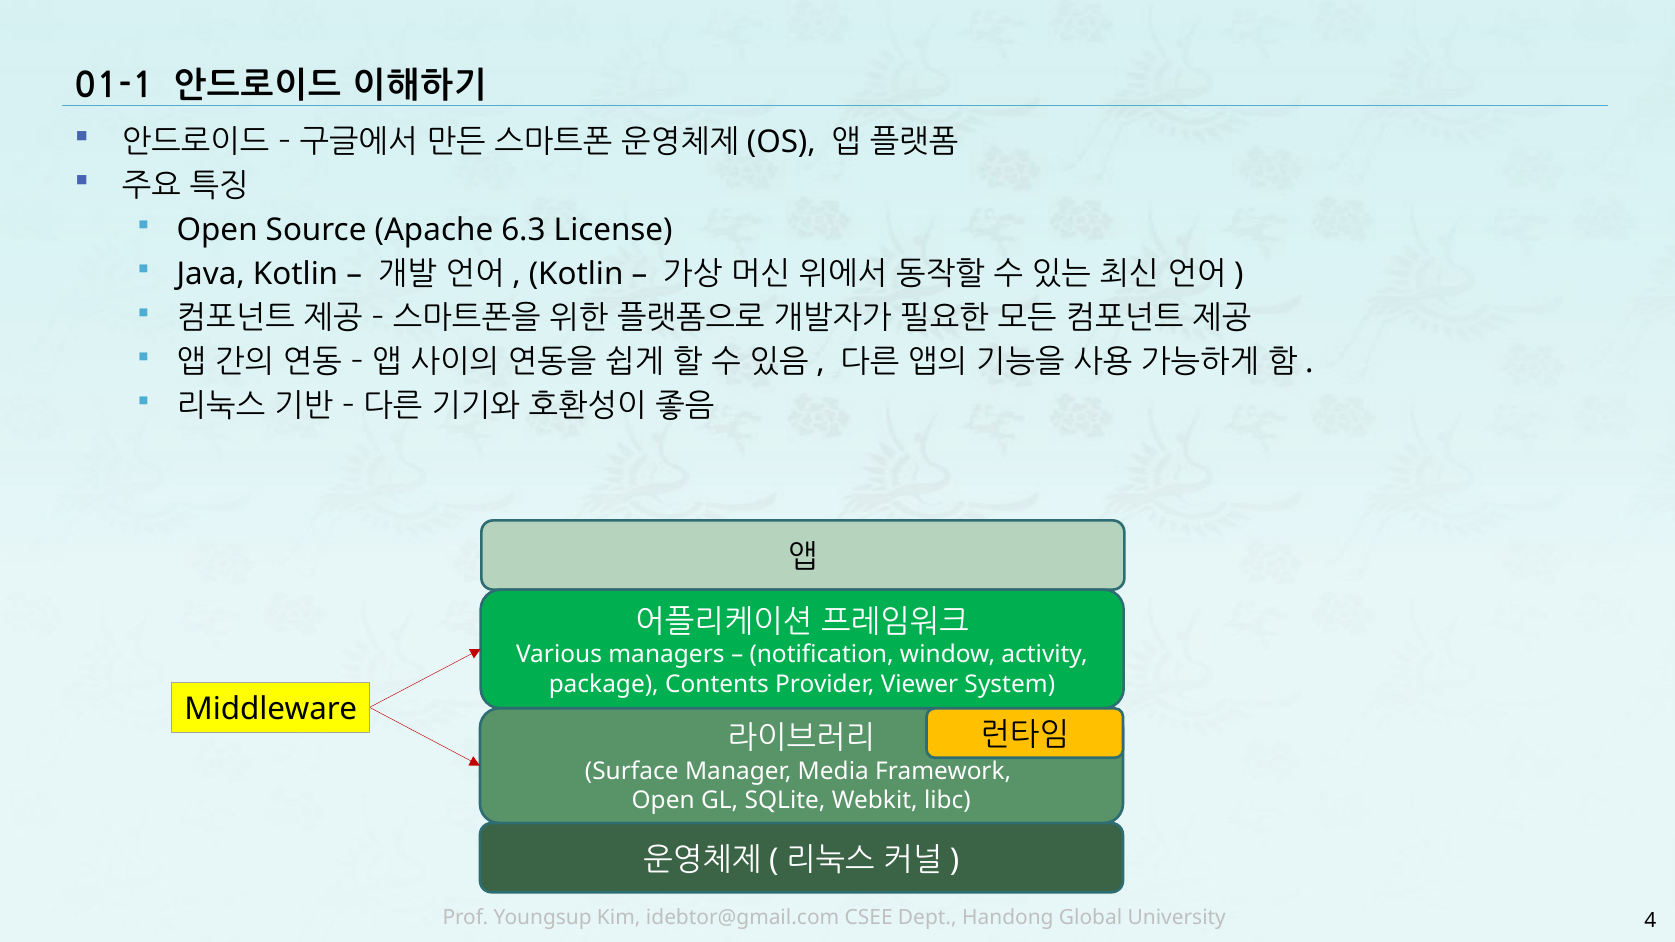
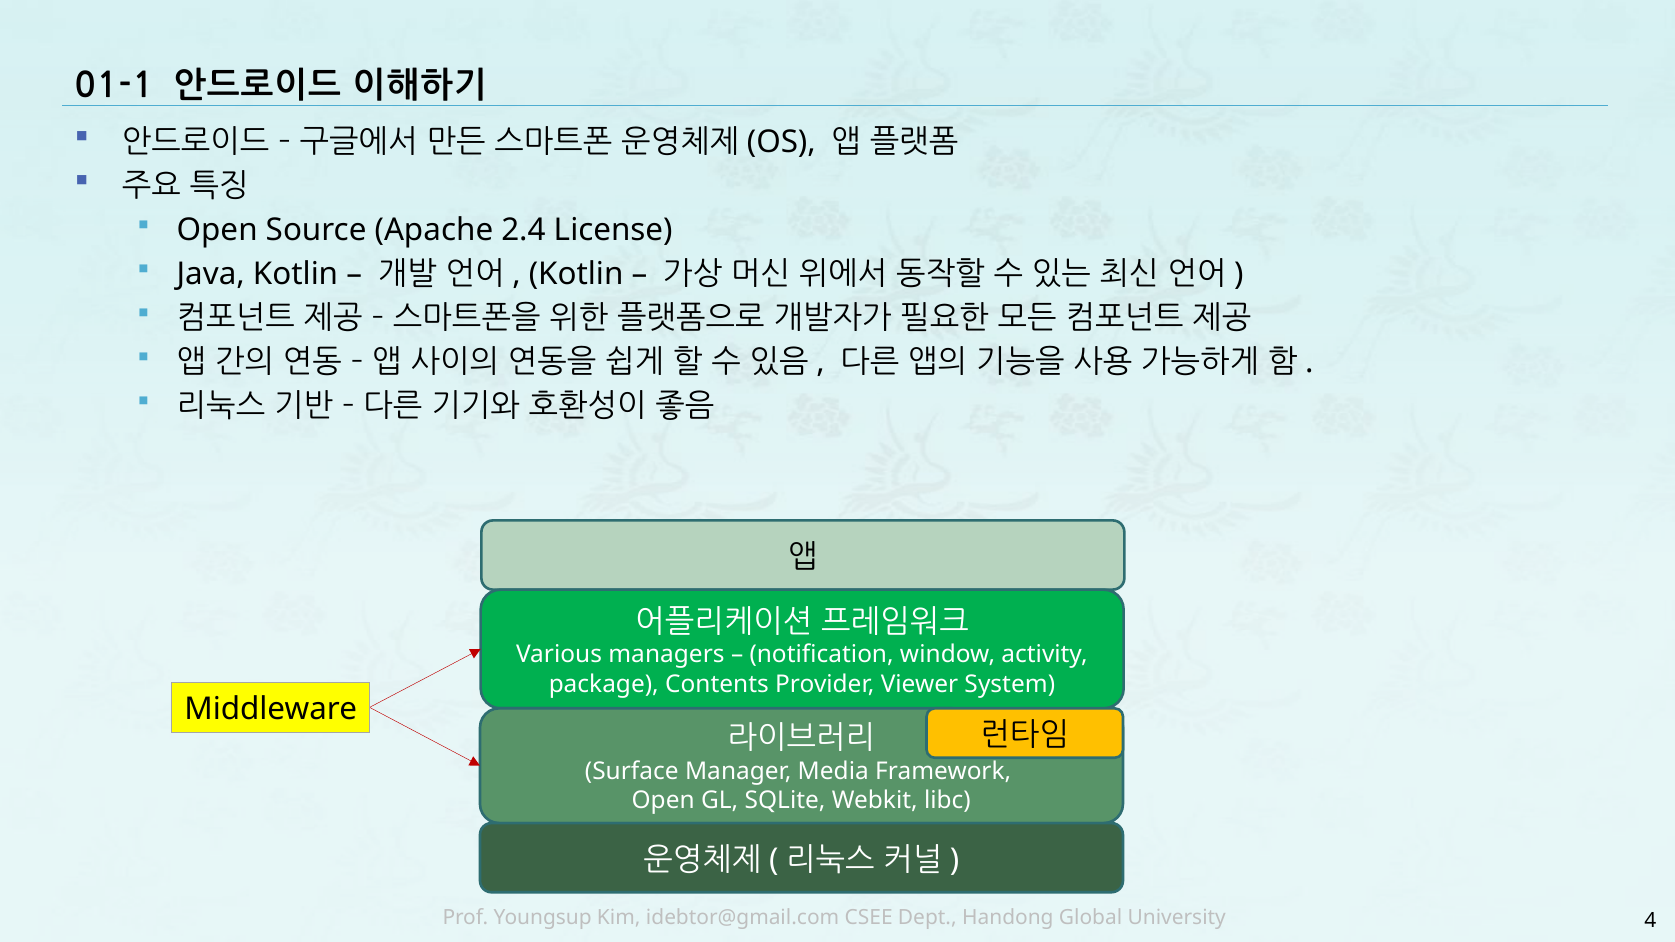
6.3: 6.3 -> 2.4 (523, 230)
